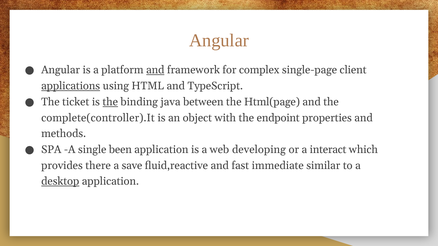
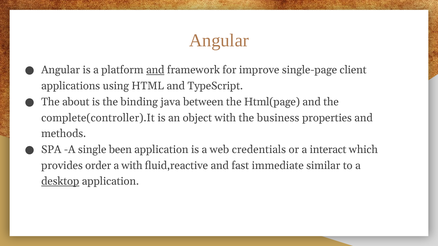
complex: complex -> improve (259, 70)
applications underline: present -> none (71, 86)
ticket: ticket -> about (76, 102)
the underline: present -> none (110, 102)
endpoint: endpoint -> business (278, 118)
developing: developing -> credentials (259, 150)
there: there -> order (98, 166)
a save: save -> with (132, 166)
